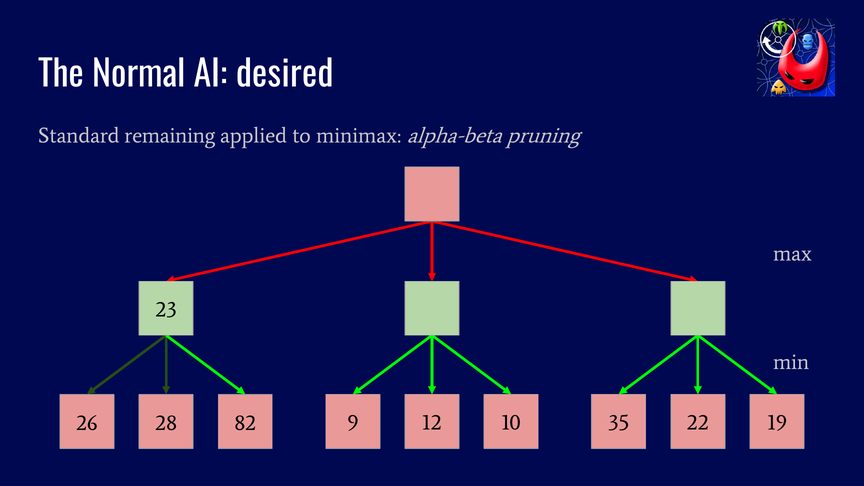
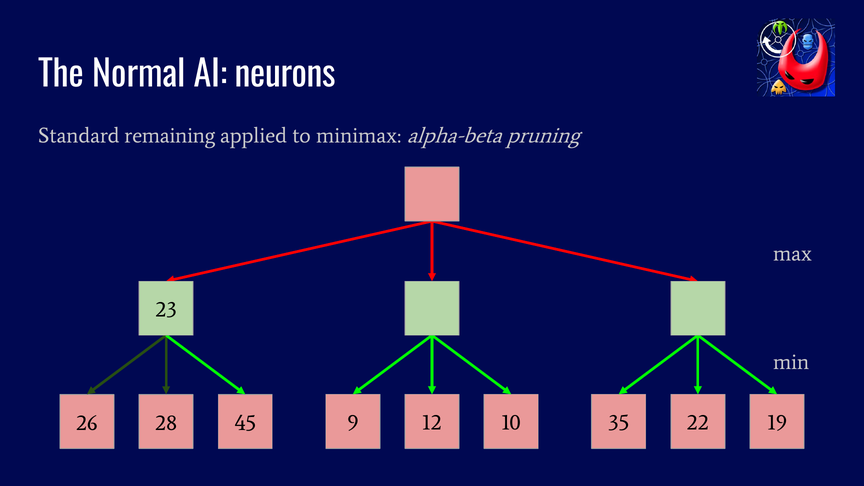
desired: desired -> neurons (285, 75)
82: 82 -> 45 (245, 423)
